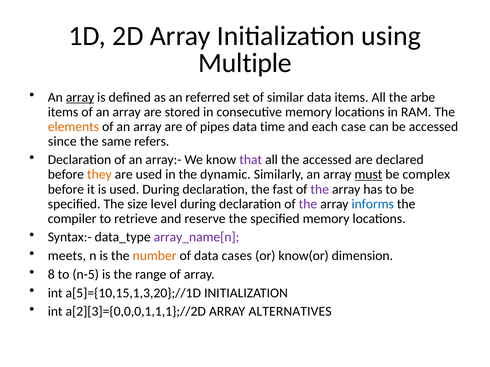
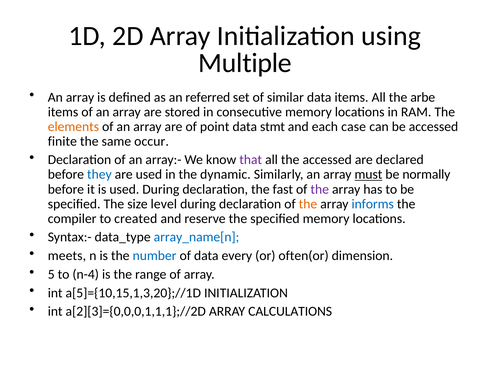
array underline: present -> none (80, 97)
pipes: pipes -> point (215, 127)
time: time -> stmt (273, 127)
since: since -> finite (62, 141)
refers: refers -> occur (152, 141)
they colour: orange -> blue (99, 175)
complex: complex -> normally (426, 175)
the colour: purple -> orange (308, 204)
retrieve: retrieve -> created (136, 219)
array_name[n colour: purple -> blue (196, 237)
number colour: orange -> blue (155, 256)
cases: cases -> every (237, 256)
know(or: know(or -> often(or (304, 256)
8: 8 -> 5 (51, 275)
n-5: n-5 -> n-4 (86, 275)
ALTERNATIVES: ALTERNATIVES -> CALCULATIONS (290, 312)
